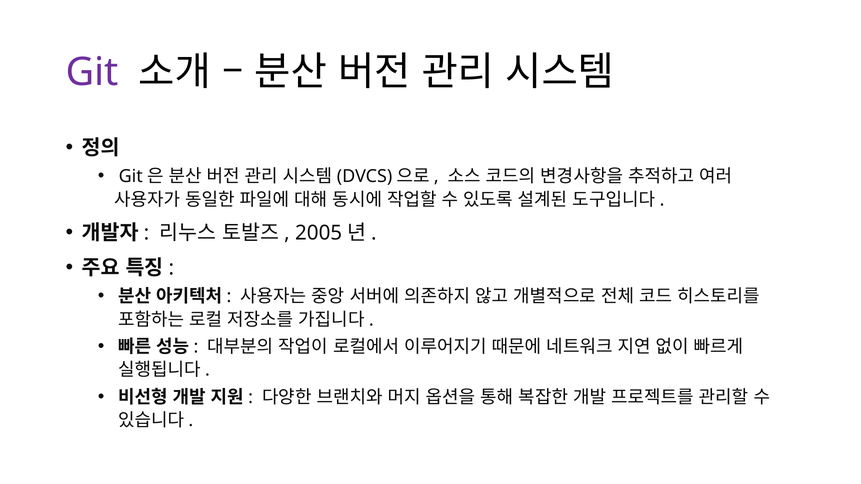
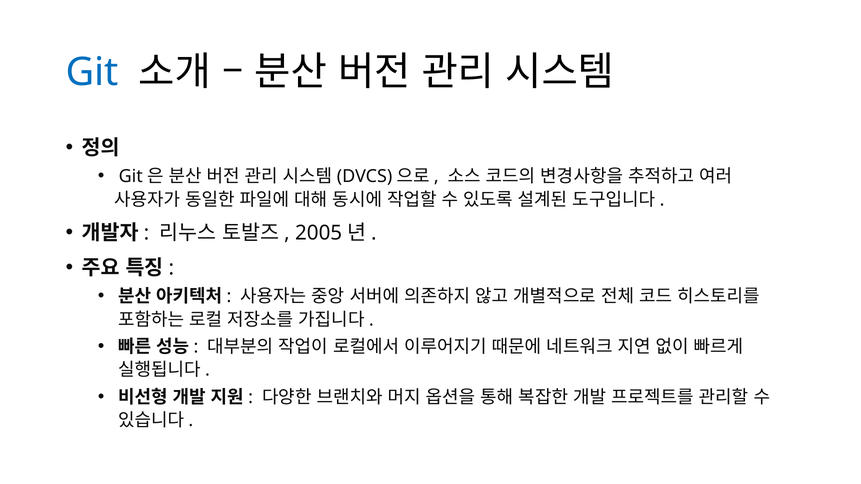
Git colour: purple -> blue (92, 72)
